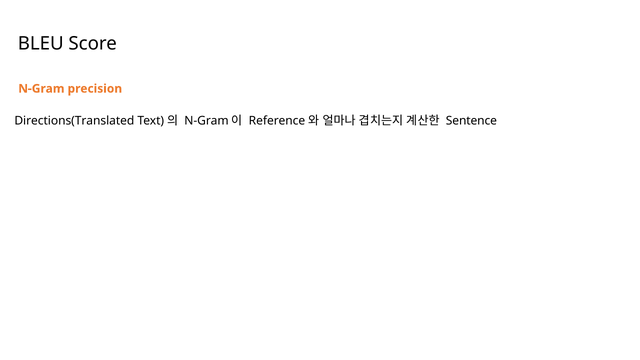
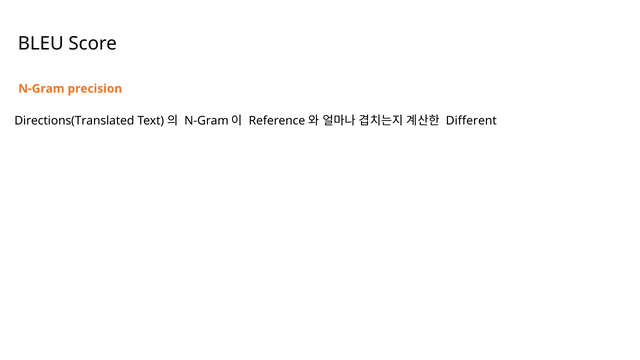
Sentence: Sentence -> Different (471, 121)
